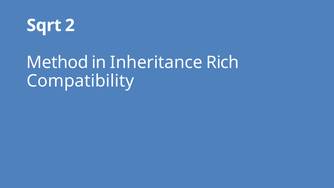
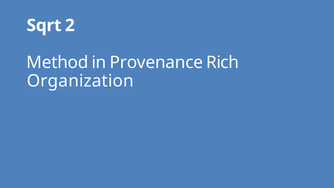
Inheritance: Inheritance -> Provenance (156, 62)
Compatibility: Compatibility -> Organization (80, 81)
